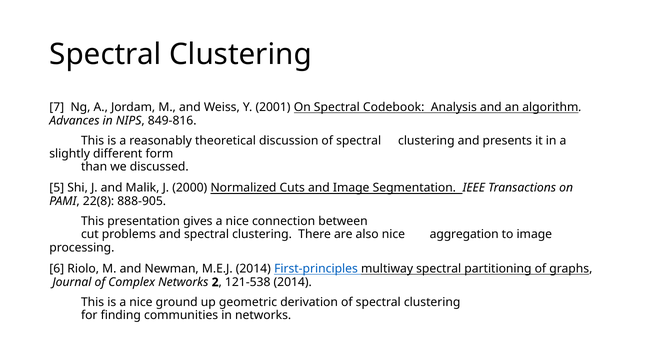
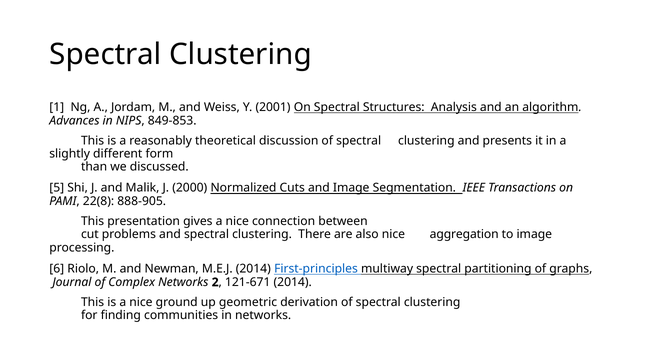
7: 7 -> 1 (57, 107)
Codebook: Codebook -> Structures (394, 107)
849-816: 849-816 -> 849-853 (172, 121)
121-538: 121-538 -> 121-671 (248, 282)
